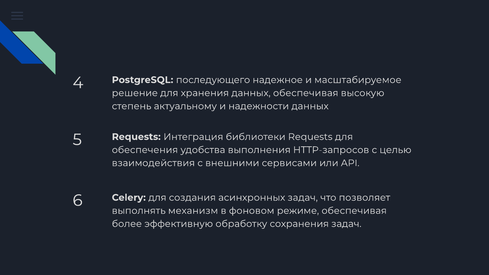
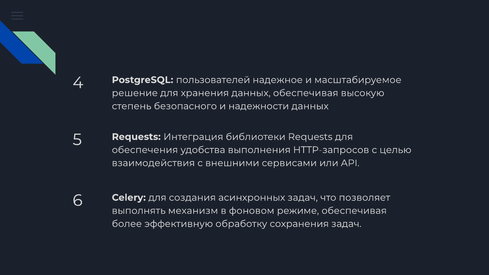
последующего: последующего -> пользователей (213, 80)
актуальному: актуальному -> безопасного (185, 106)
